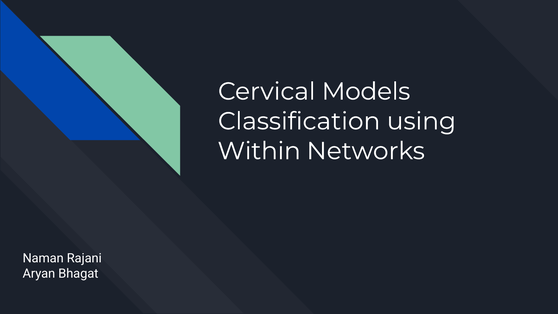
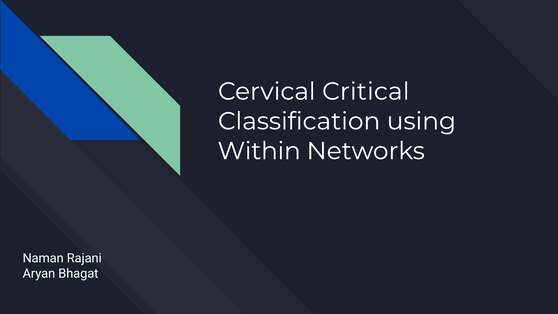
Models: Models -> Critical (366, 91)
